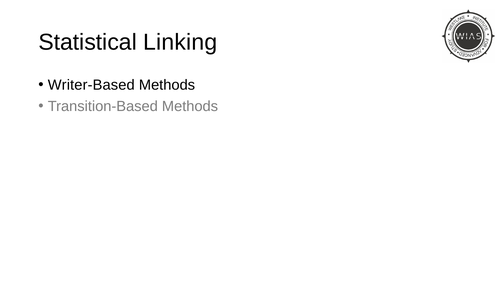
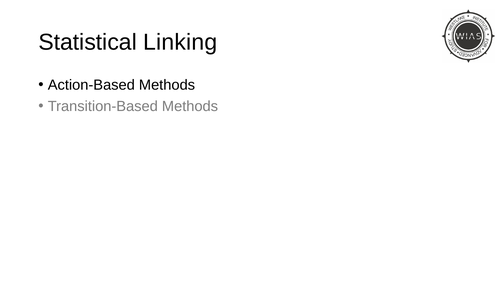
Writer-Based: Writer-Based -> Action-Based (91, 85)
